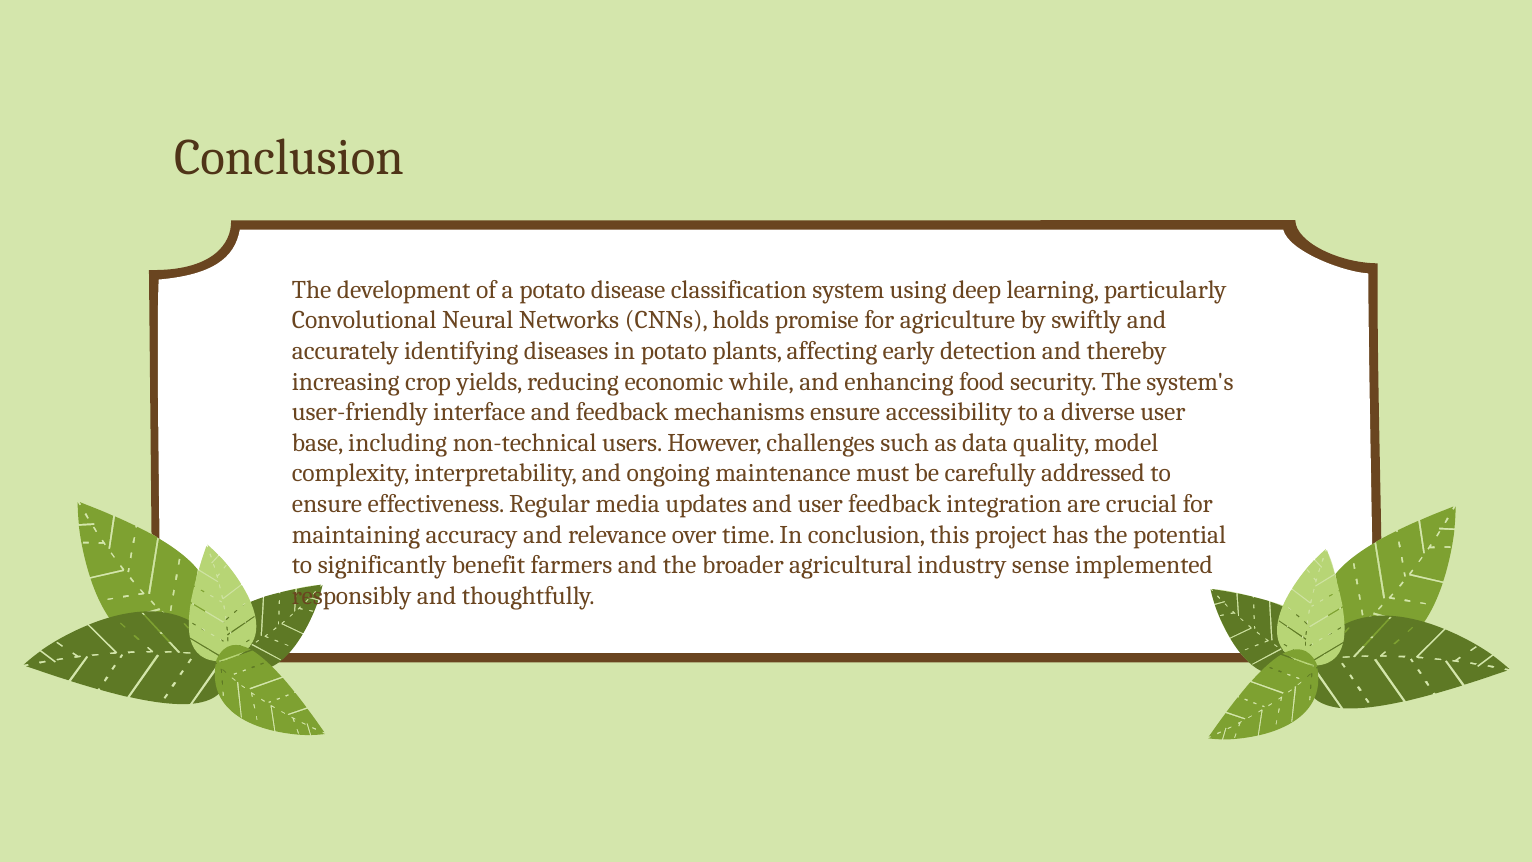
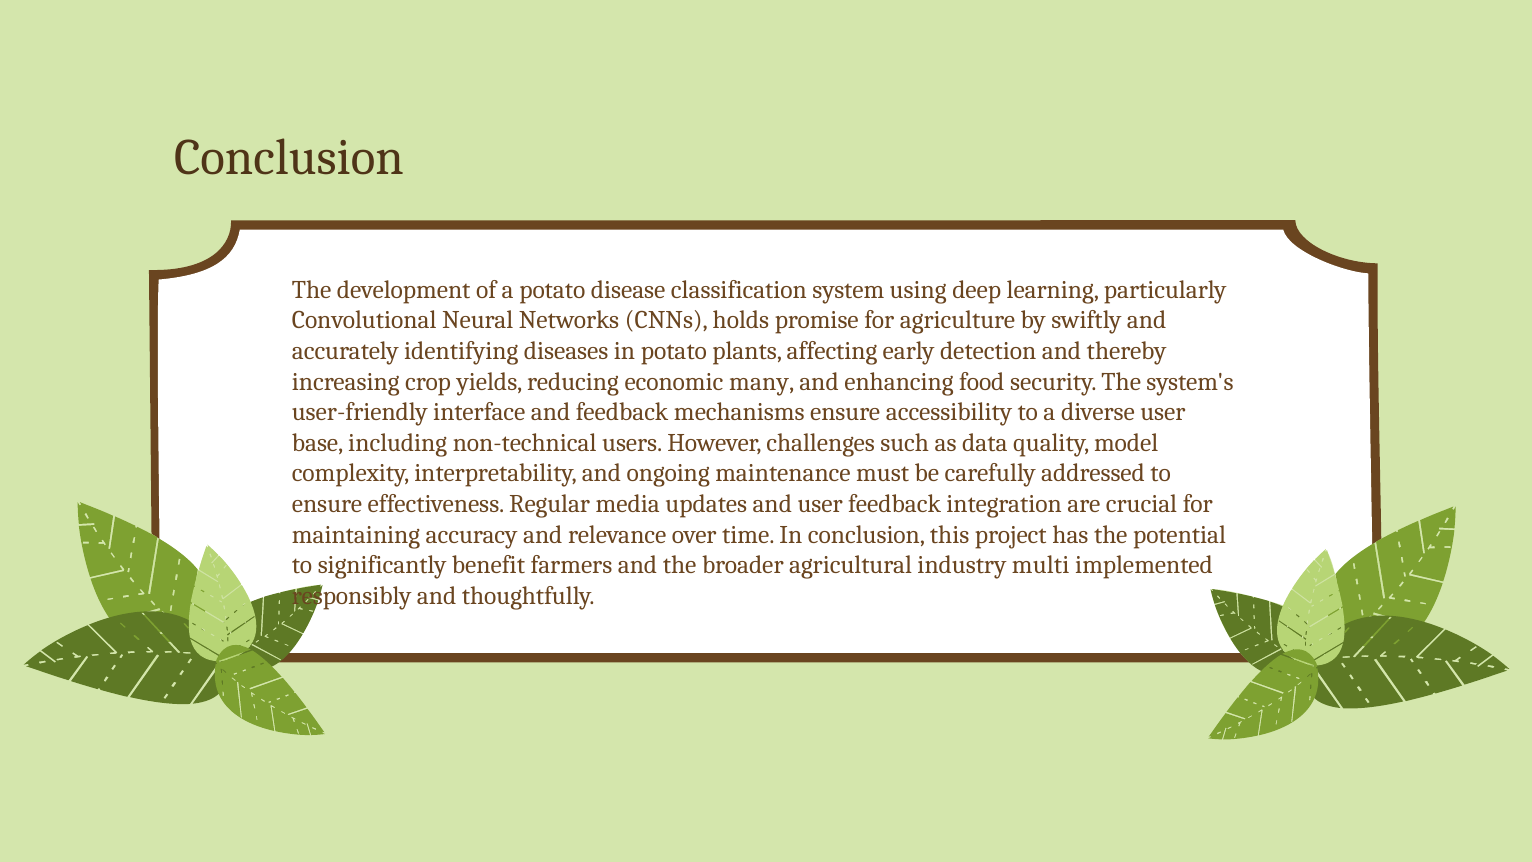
while: while -> many (762, 382)
sense: sense -> multi (1041, 565)
